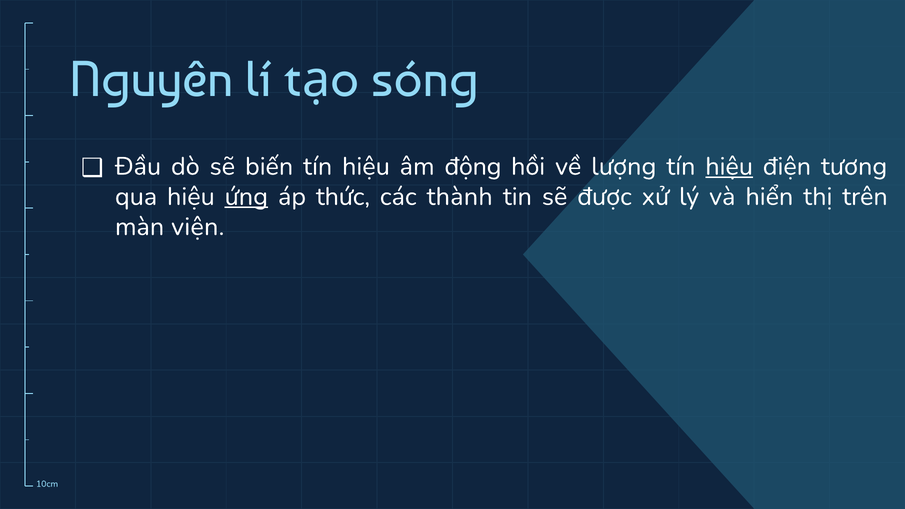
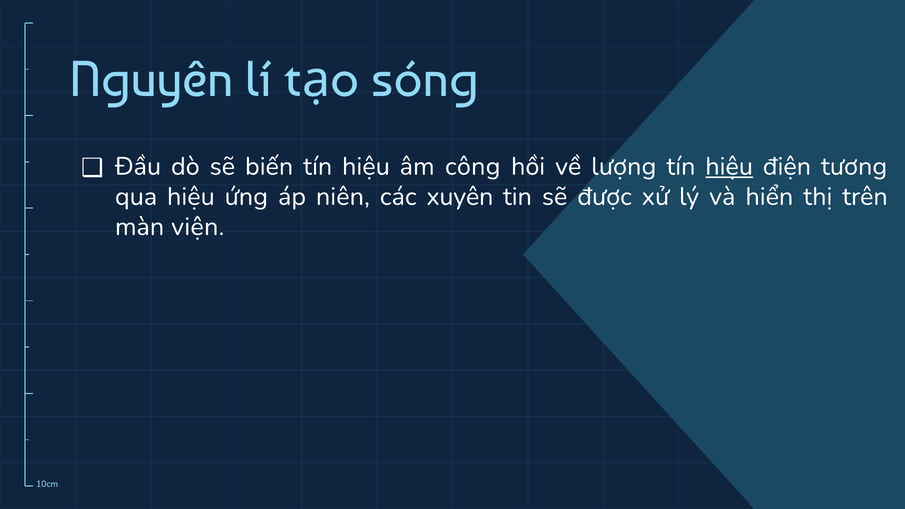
động: động -> công (473, 166)
ứng underline: present -> none (246, 197)
thức: thức -> niên (343, 197)
thành: thành -> xuyên (460, 197)
